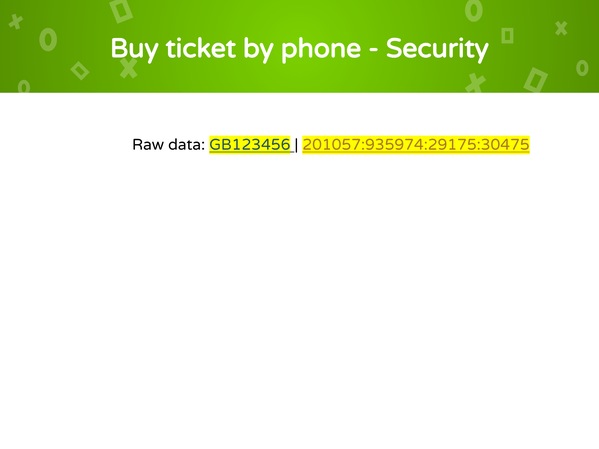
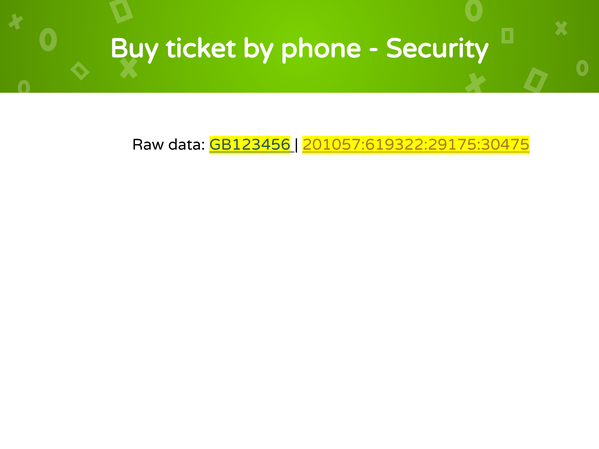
201057:935974:29175:30475: 201057:935974:29175:30475 -> 201057:619322:29175:30475 (416, 145)
